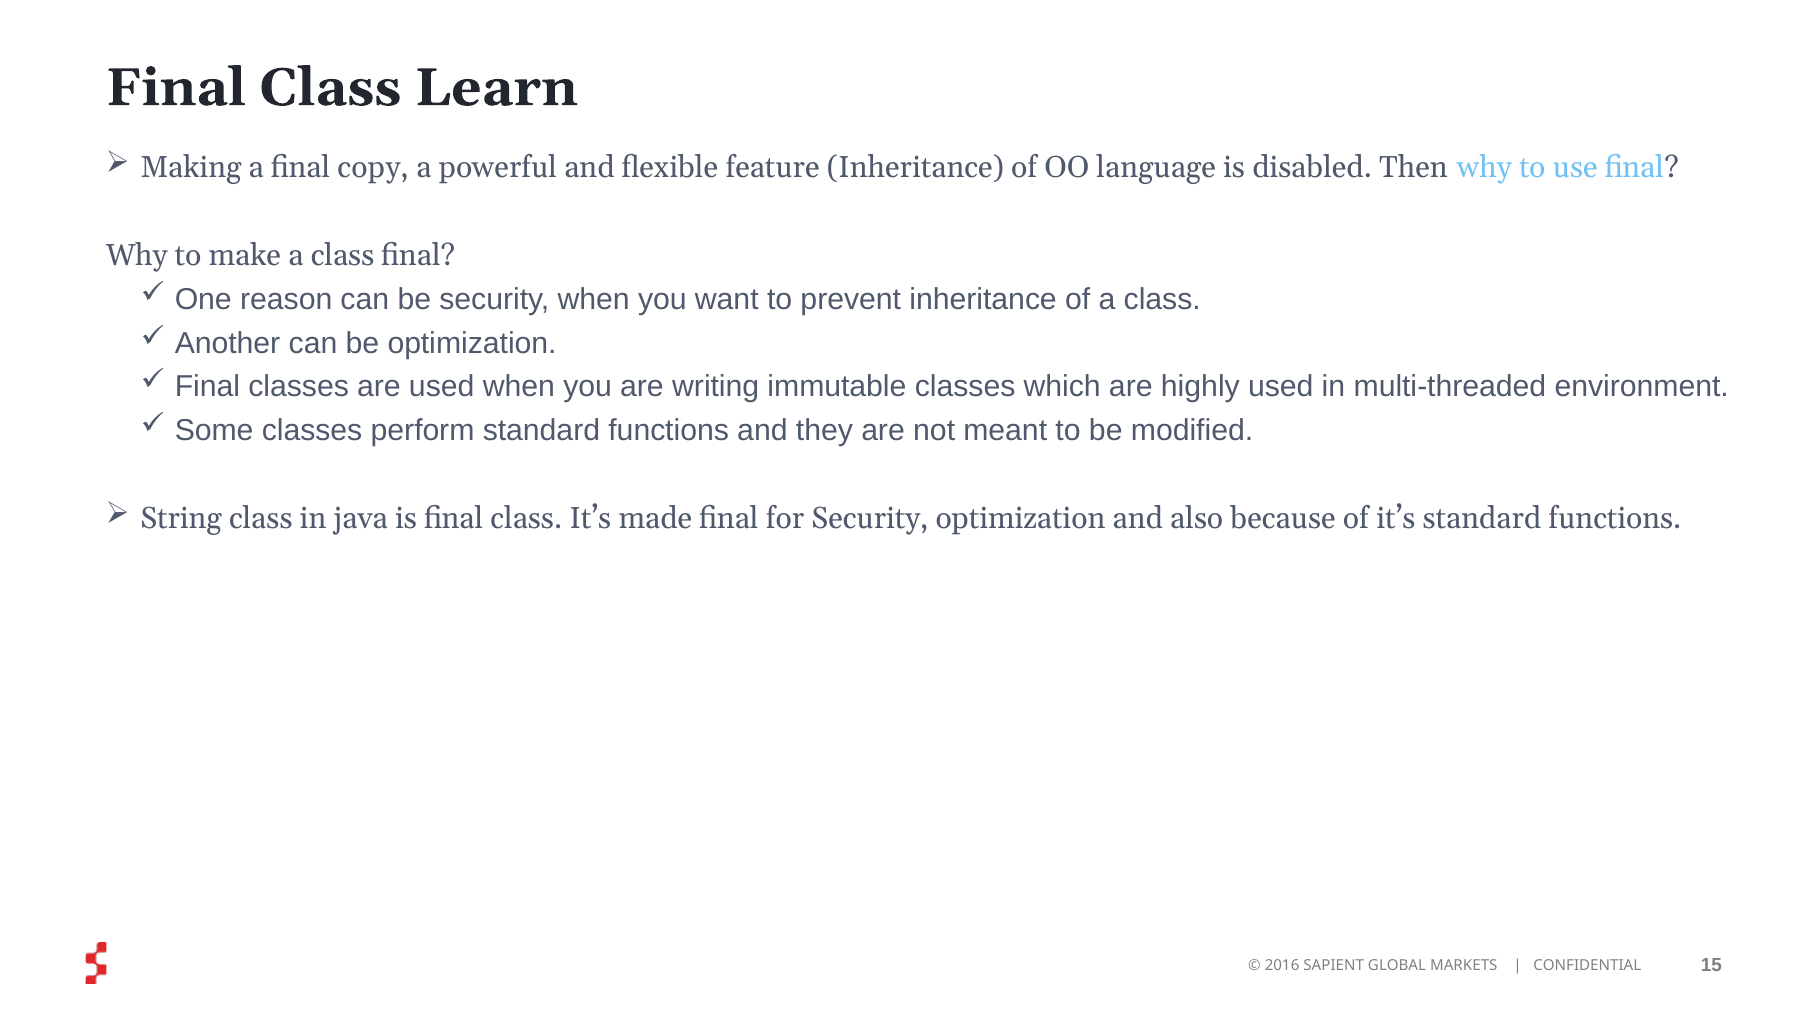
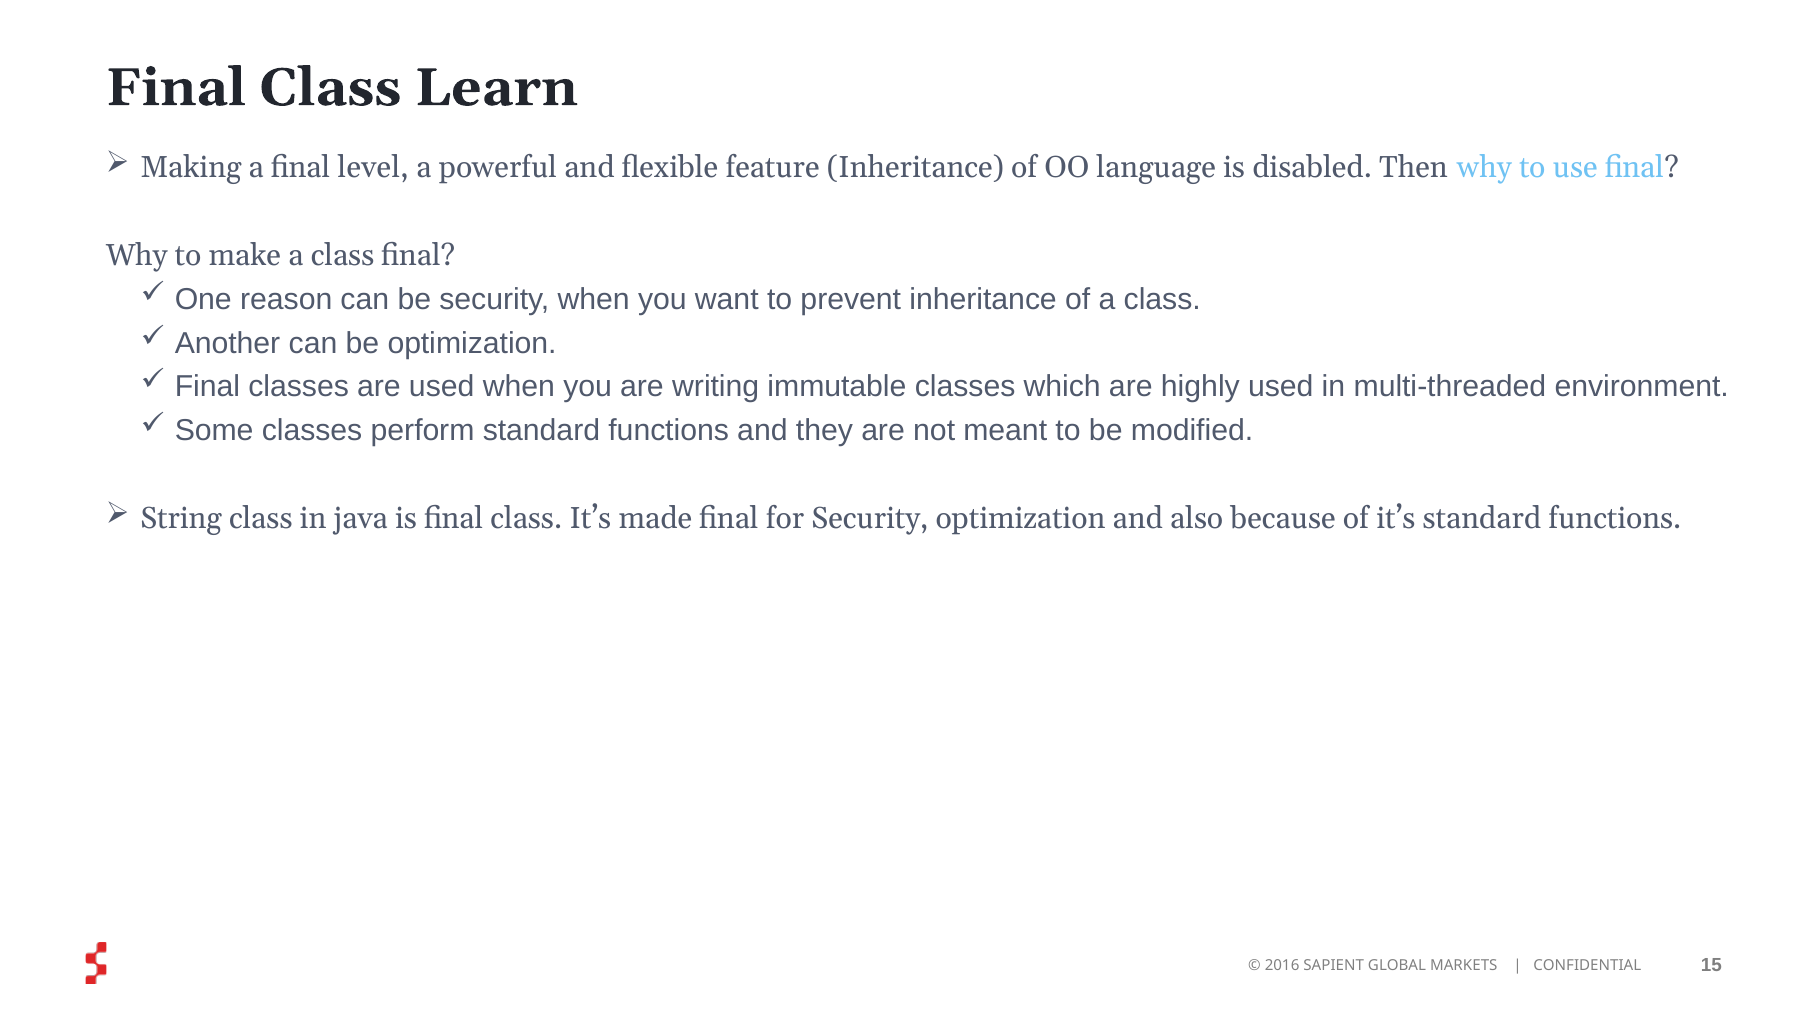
copy: copy -> level (373, 168)
